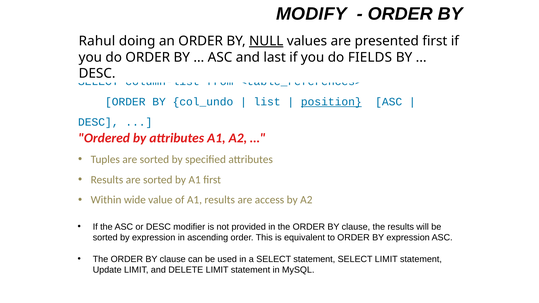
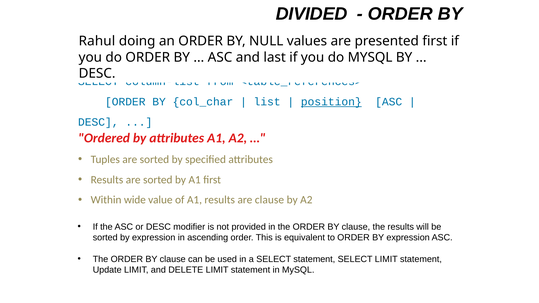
MODIFY: MODIFY -> DIVIDED (312, 14)
NULL underline: present -> none (266, 41)
do FIELDS: FIELDS -> MYSQL (370, 57)
col_undo: col_undo -> col_char (203, 102)
are access: access -> clause (269, 200)
